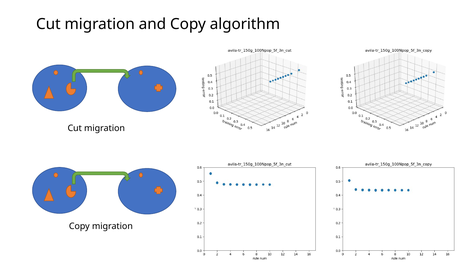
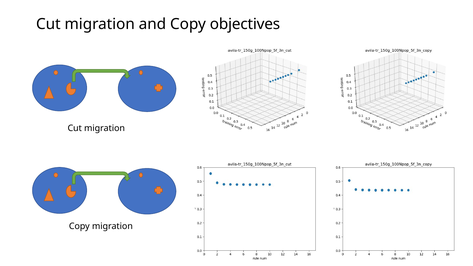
algorithm: algorithm -> objectives (245, 24)
